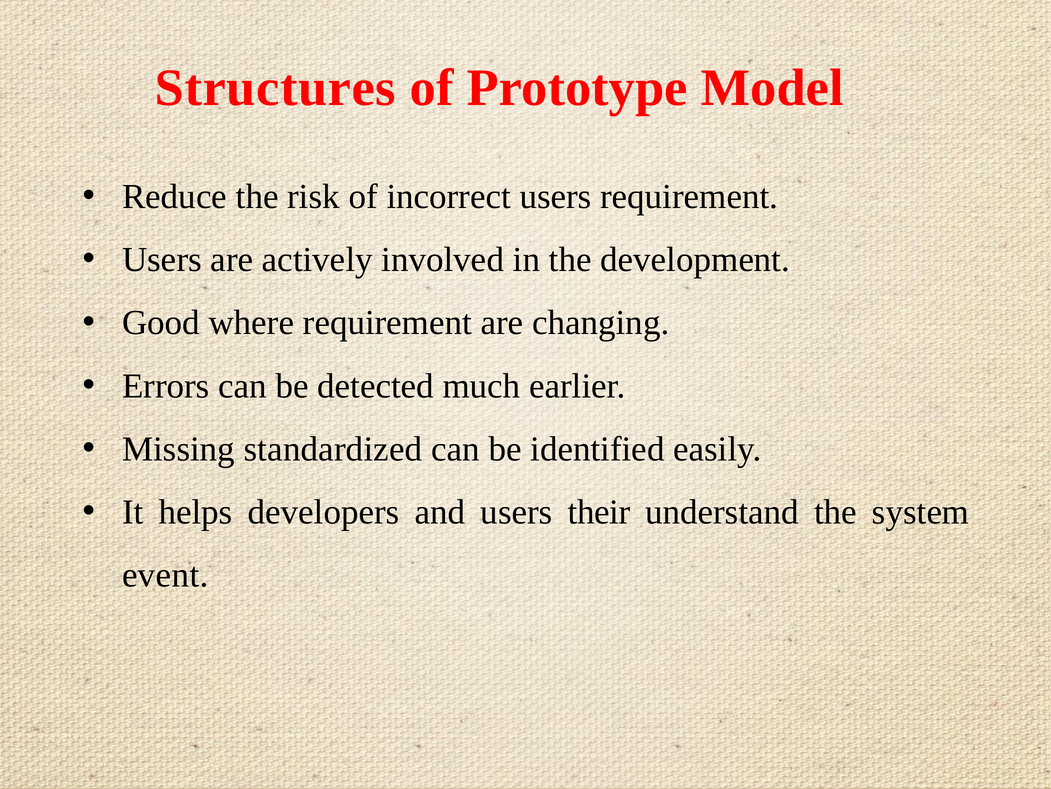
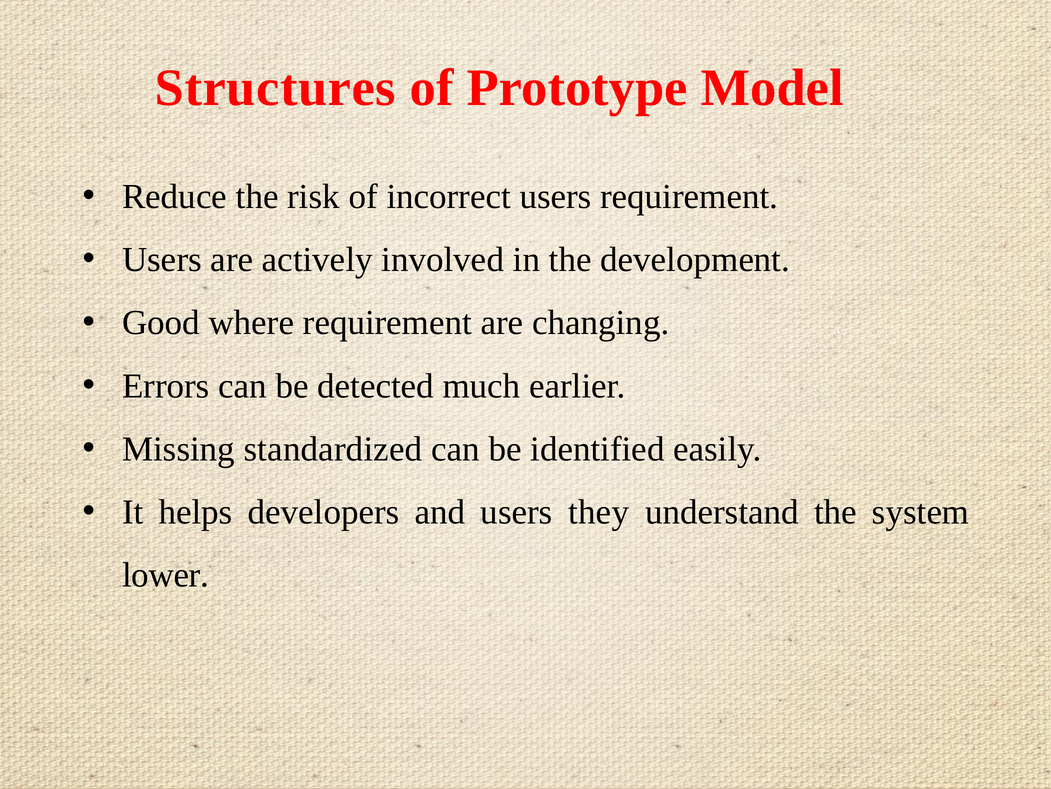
their: their -> they (599, 512)
event: event -> lower (166, 575)
